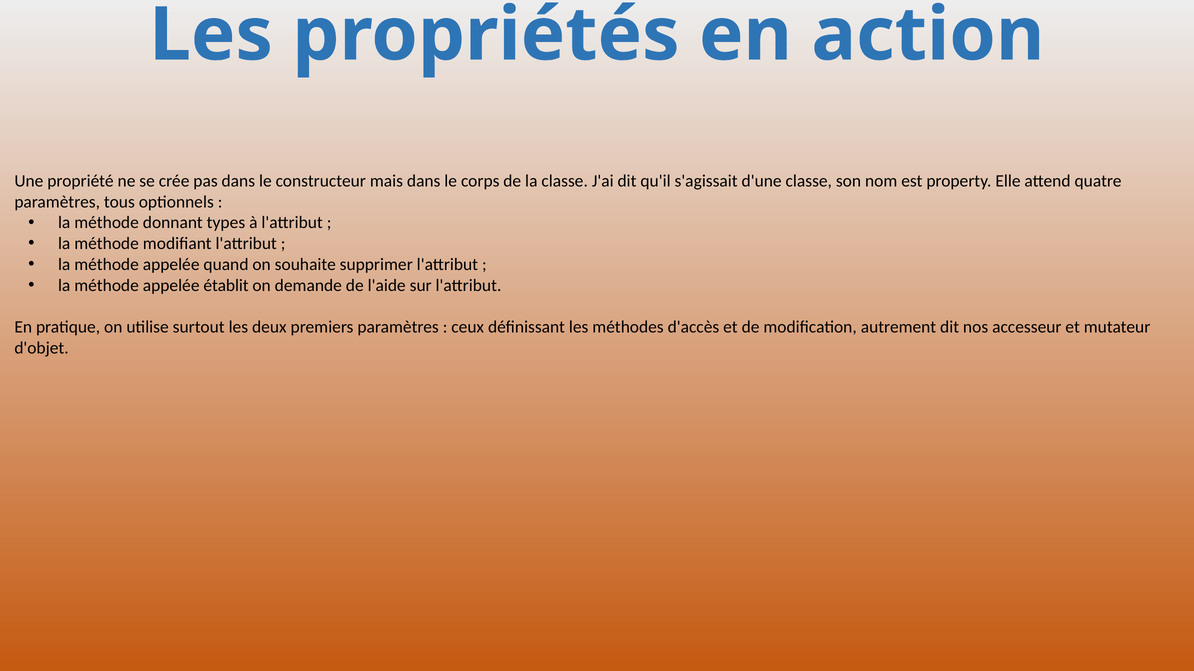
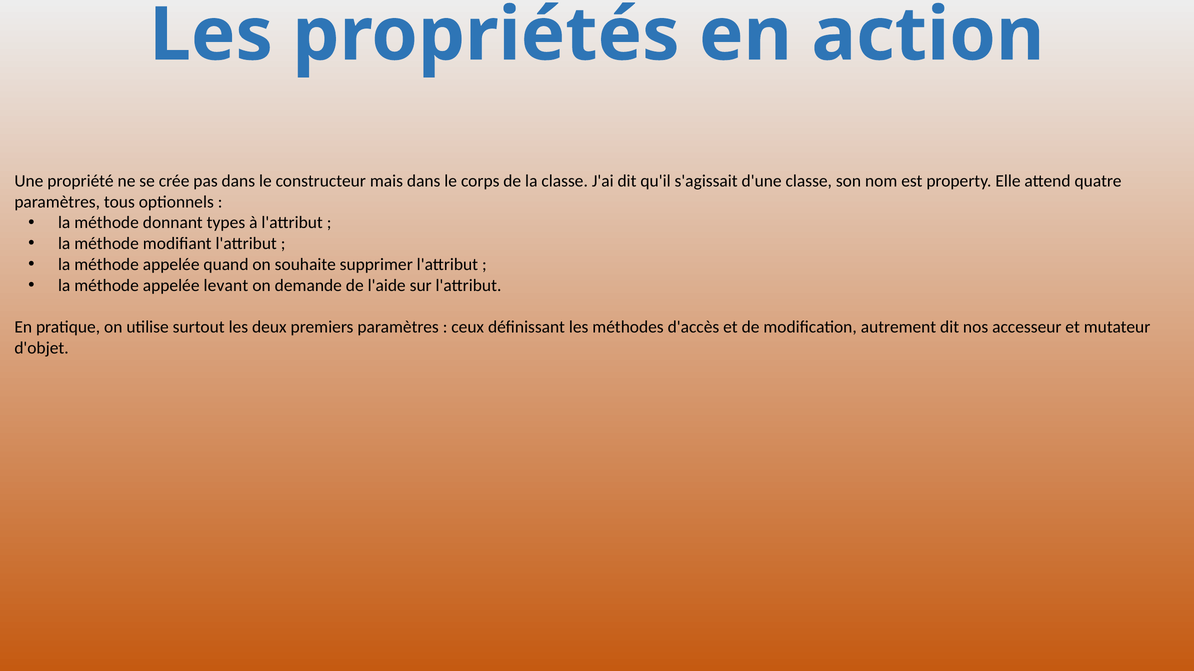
établit: établit -> levant (226, 286)
